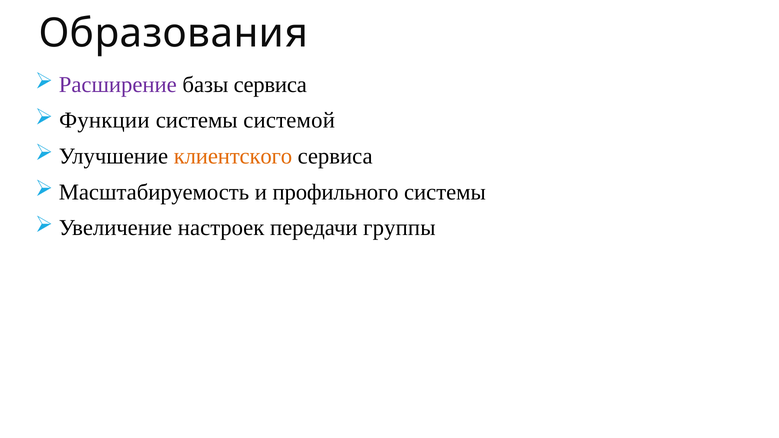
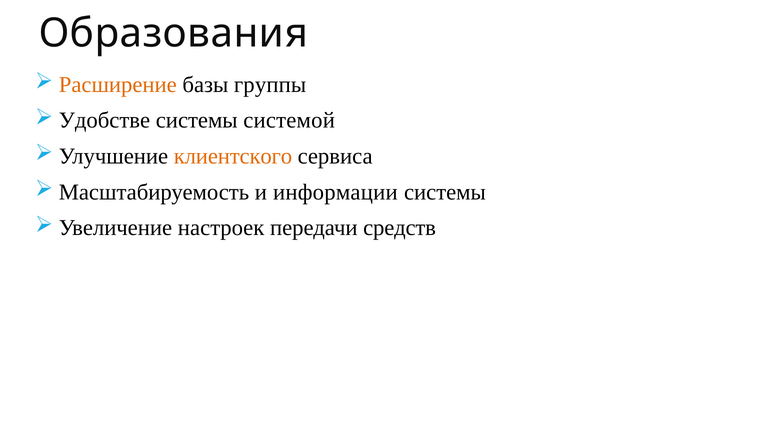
Расширение colour: purple -> orange (118, 85)
базы сервиса: сервиса -> группы (270, 85)
Функции: Функции -> Удобстве (104, 121)
профильного: профильного -> информации (335, 192)
группы: группы -> средств (400, 228)
